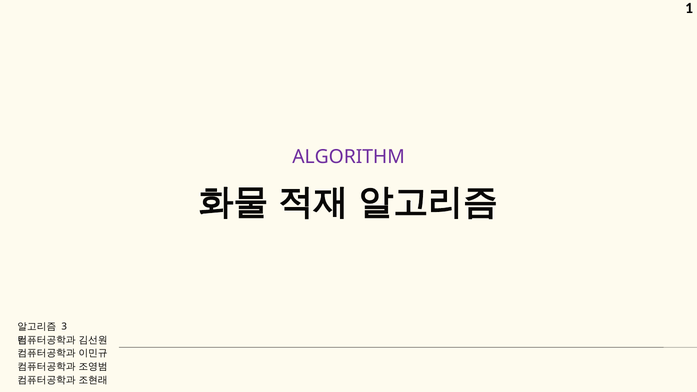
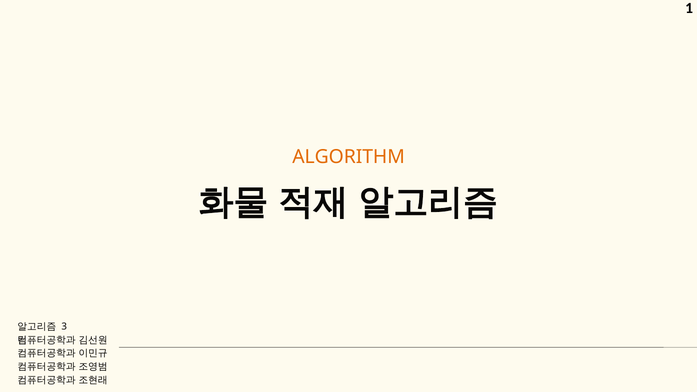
ALGORITHM colour: purple -> orange (349, 157)
